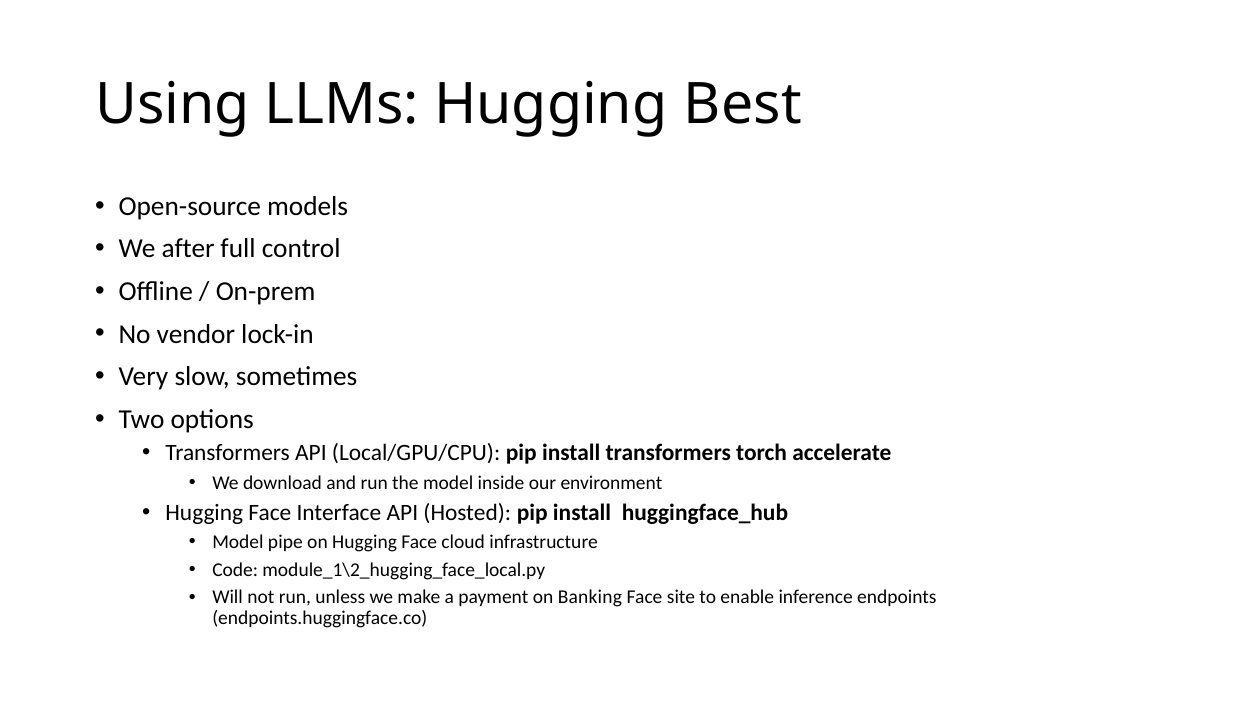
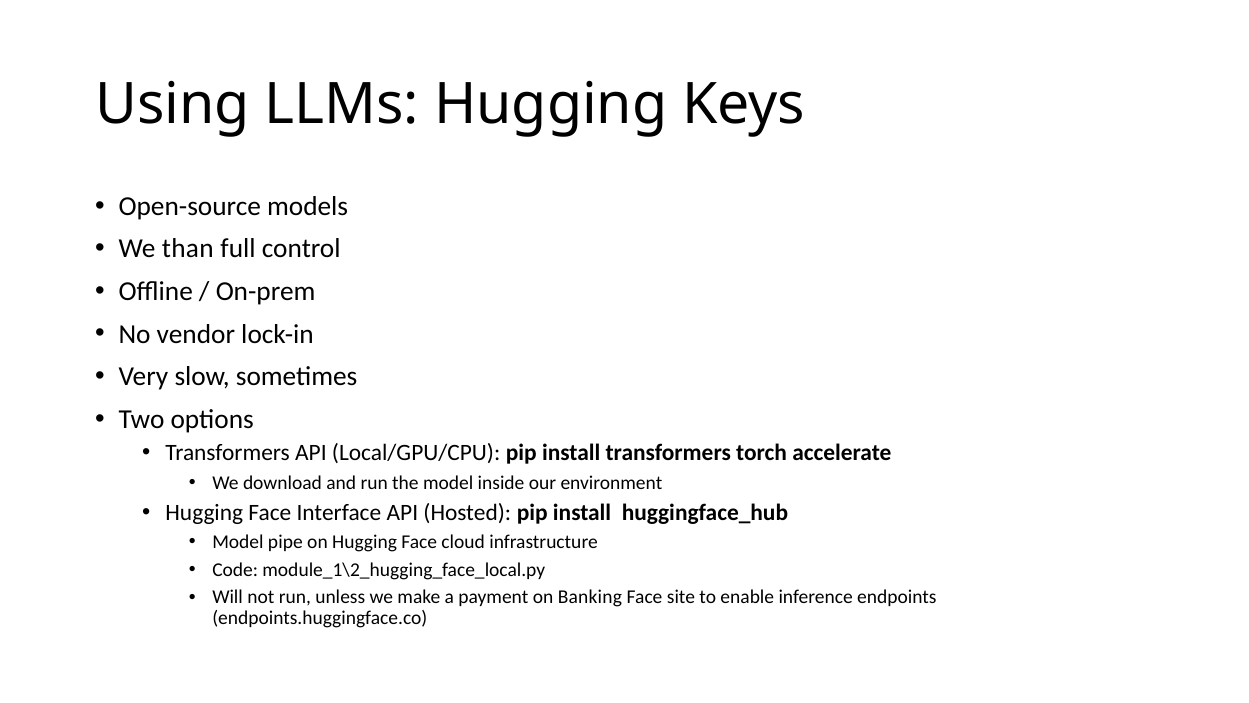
Best: Best -> Keys (744, 105)
after: after -> than (188, 249)
